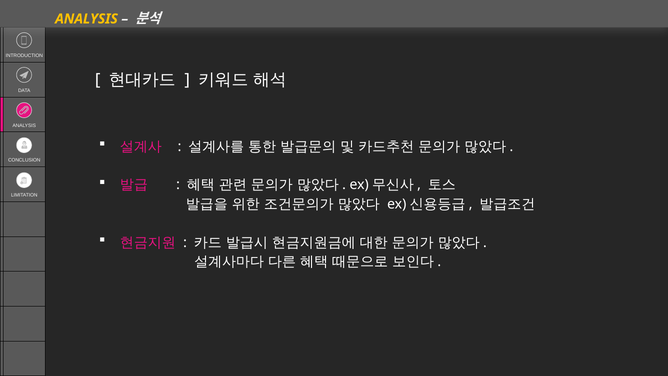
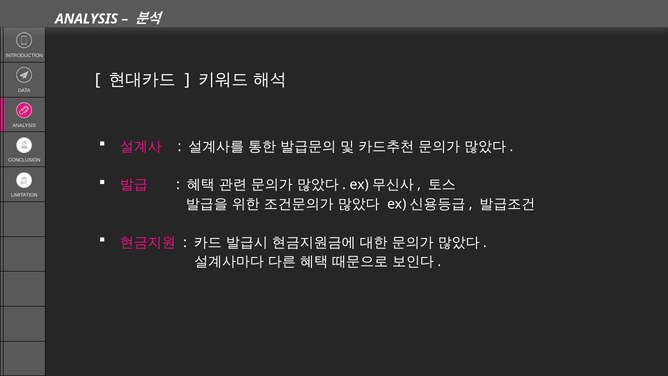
ANALYSIS colour: yellow -> white (86, 19)
